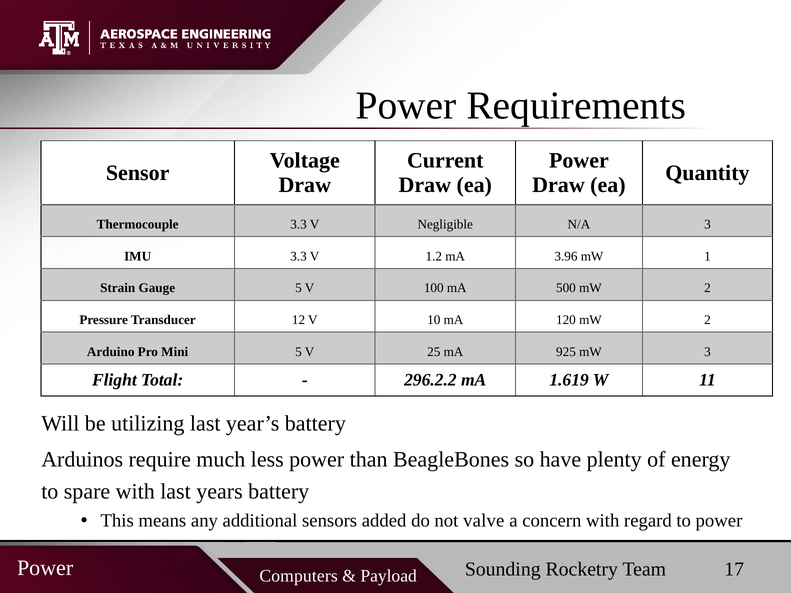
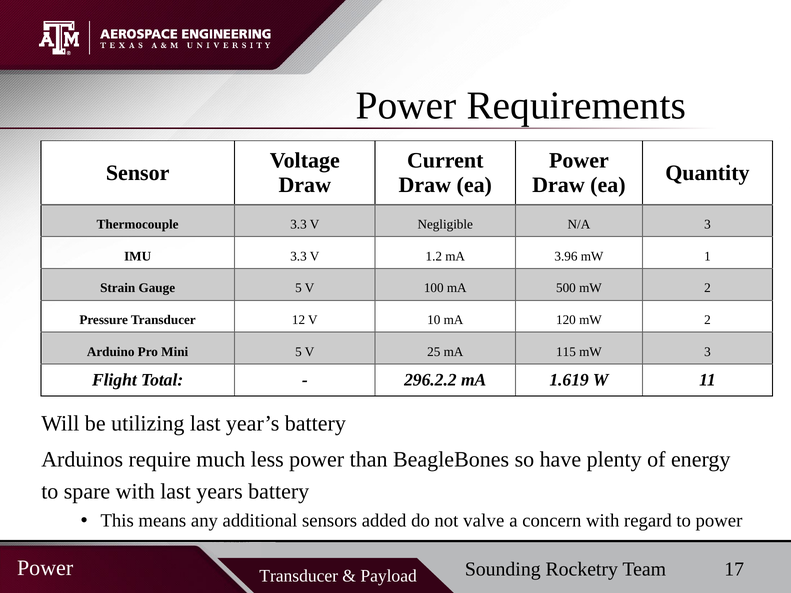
925: 925 -> 115 (566, 352)
Computers: Computers -> Transducer (299, 576)
